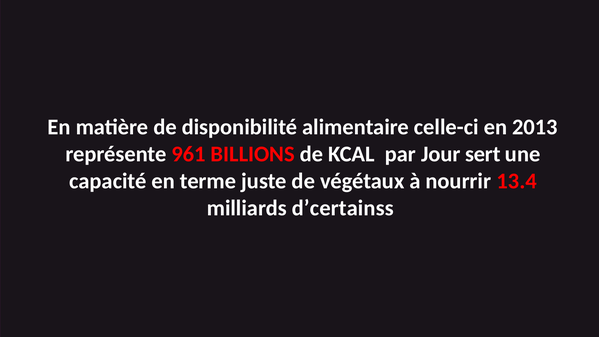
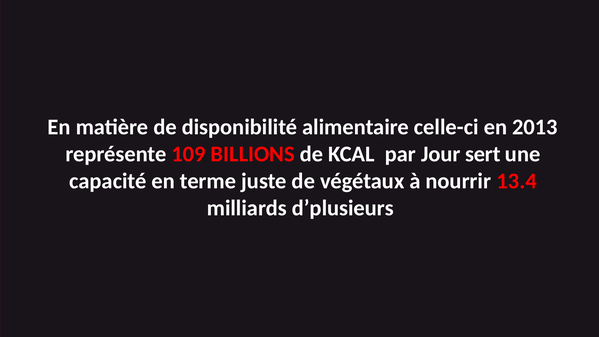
961: 961 -> 109 (189, 154)
d’certainss: d’certainss -> d’plusieurs (343, 208)
